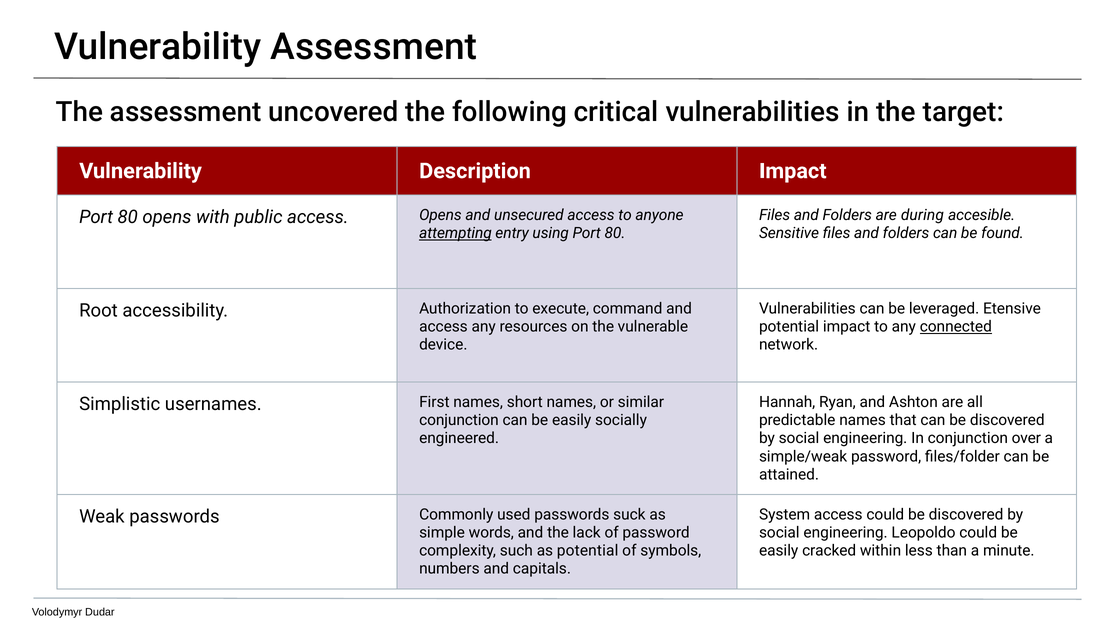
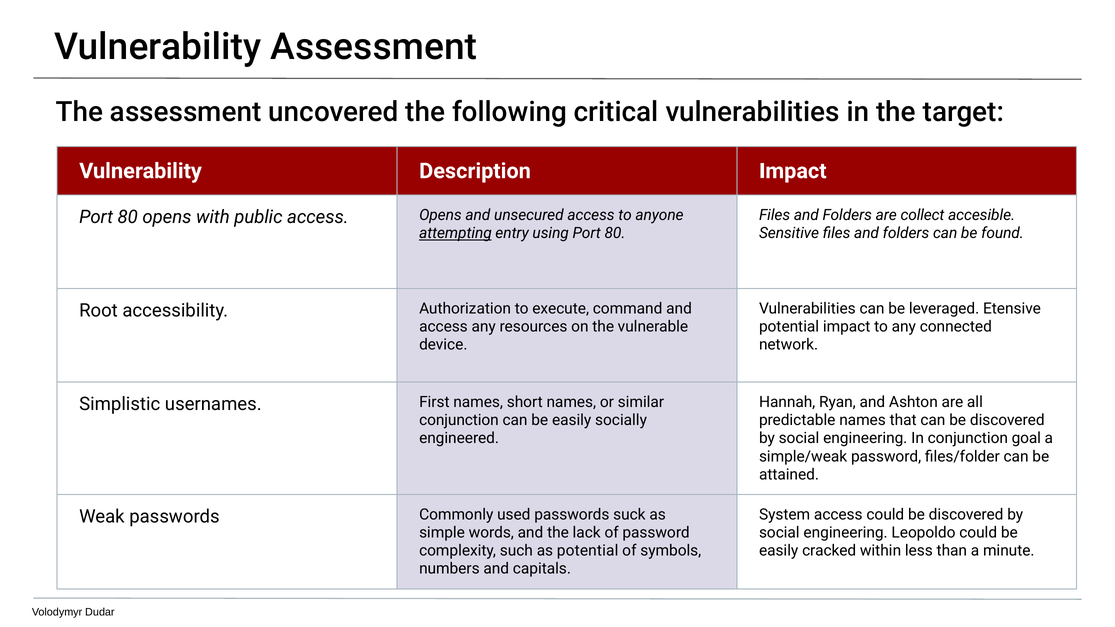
during: during -> collect (922, 215)
connected underline: present -> none (956, 327)
over: over -> goal (1026, 439)
